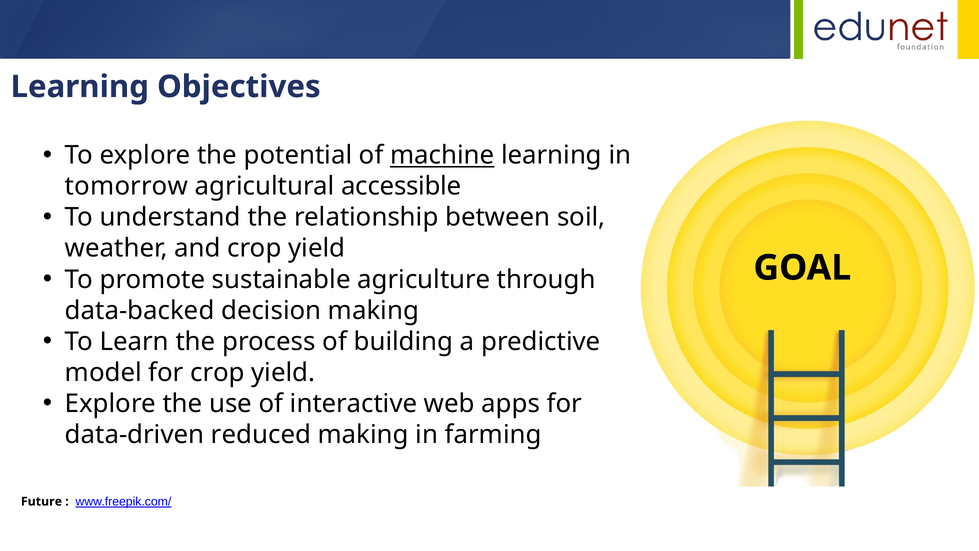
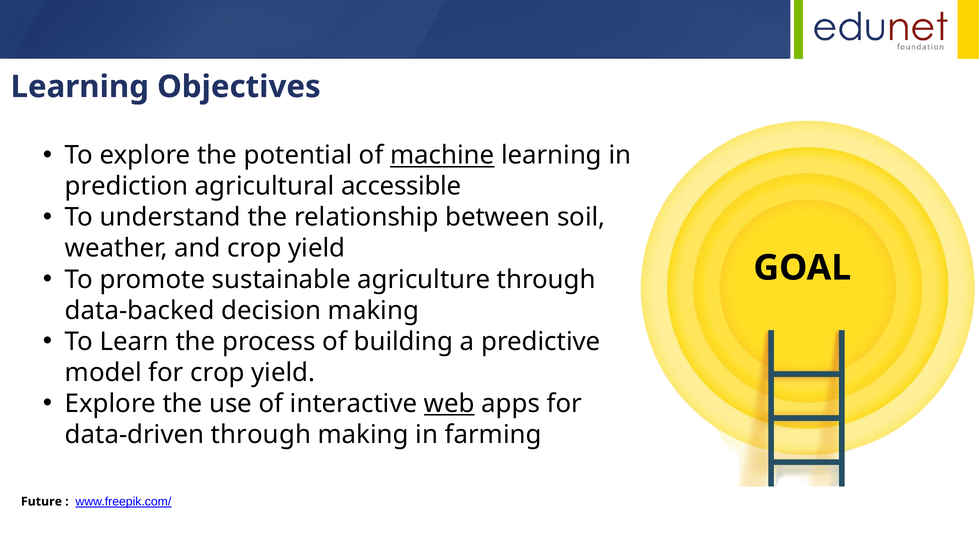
tomorrow: tomorrow -> prediction (127, 186)
web underline: none -> present (449, 403)
data-driven reduced: reduced -> through (261, 434)
